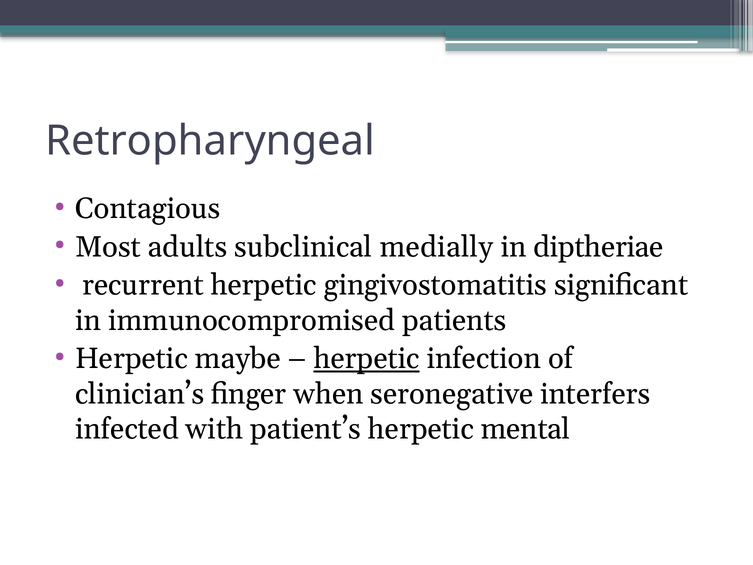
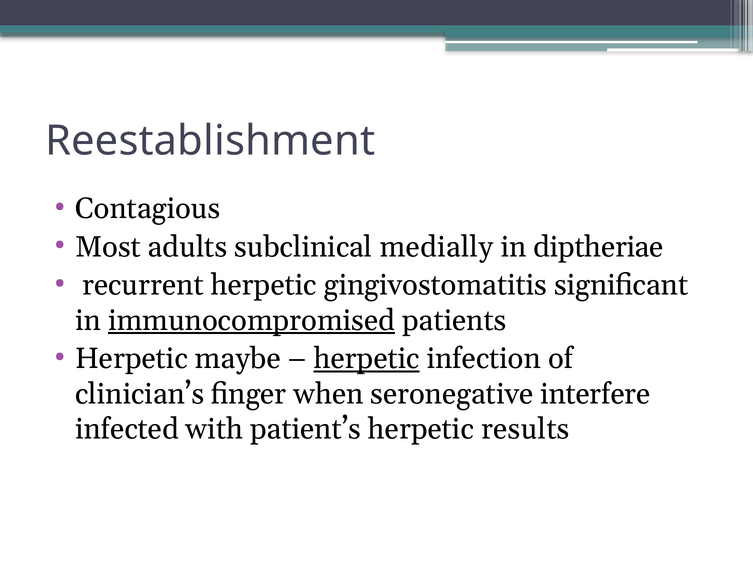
Retropharyngeal: Retropharyngeal -> Reestablishment (210, 141)
immunocompromised underline: none -> present (252, 320)
interfers: interfers -> interfere (595, 394)
mental: mental -> results (525, 429)
